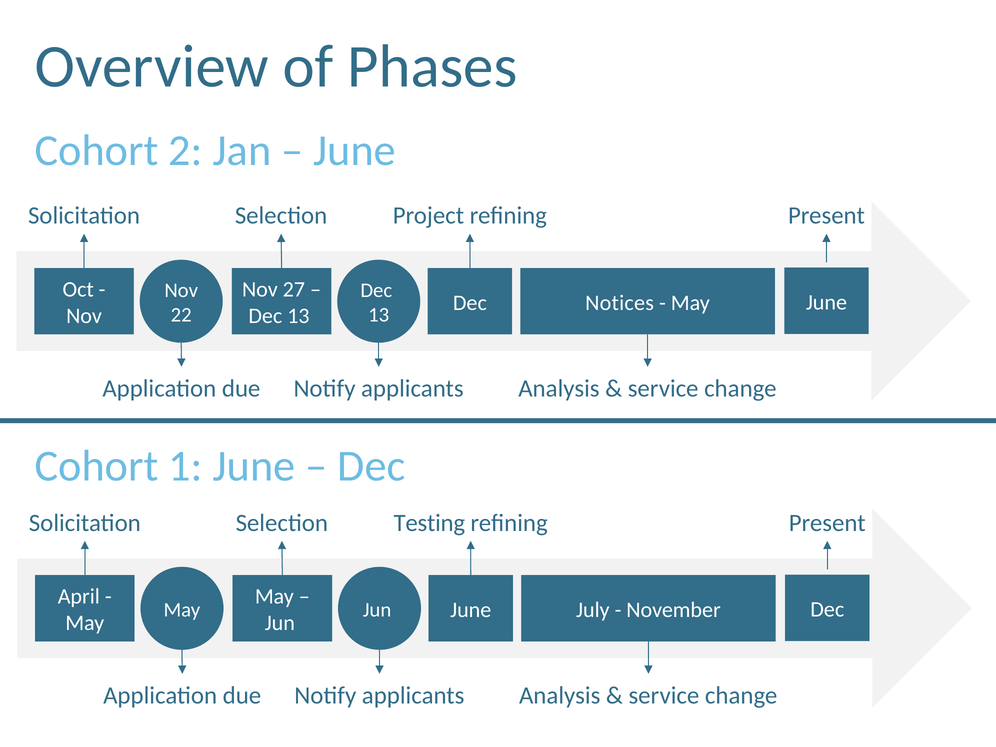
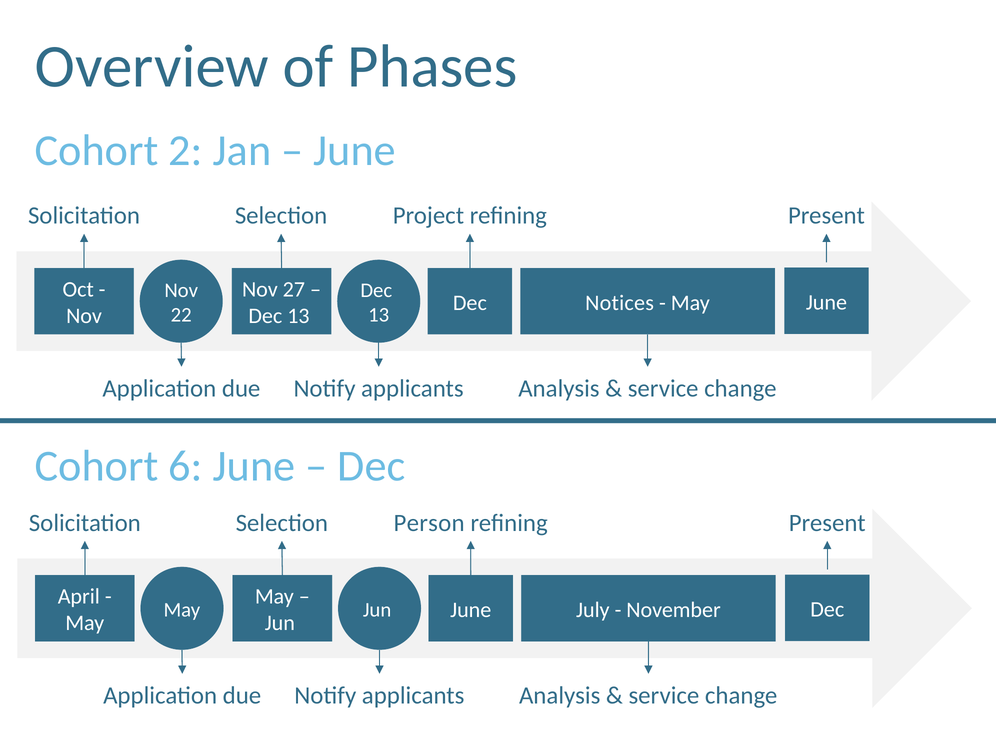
1: 1 -> 6 (186, 466)
Testing: Testing -> Person (429, 523)
